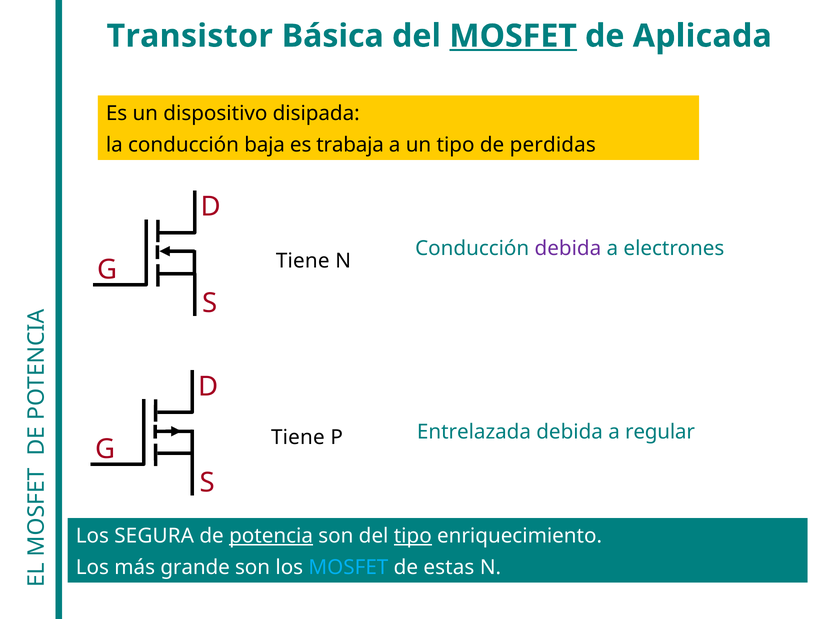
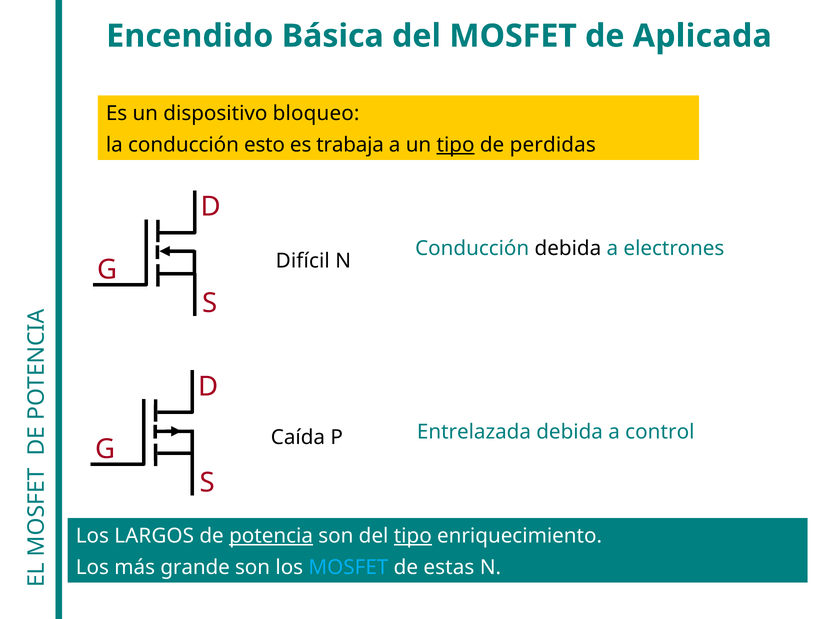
Transistor: Transistor -> Encendido (190, 36)
MOSFET underline: present -> none (513, 36)
disipada: disipada -> bloqueo (316, 113)
baja: baja -> esto (265, 145)
tipo underline: none -> present (456, 145)
debida colour: purple -> black (568, 249)
Tiene: Tiene -> Difícil (303, 261)
regular: regular -> control (660, 432)
Tiene: Tiene -> Caída (298, 438)
SEGURA: SEGURA -> LARGOS (154, 536)
